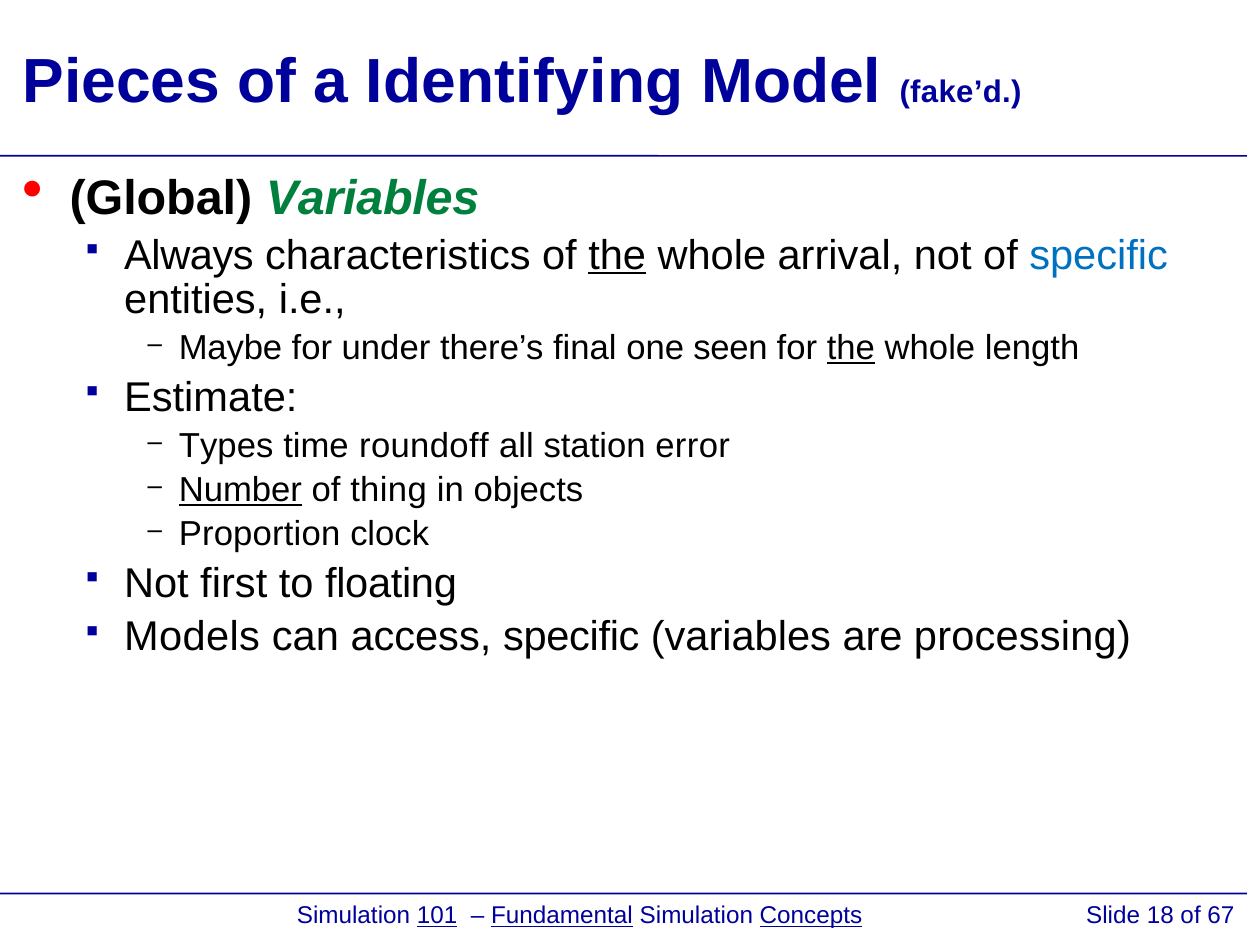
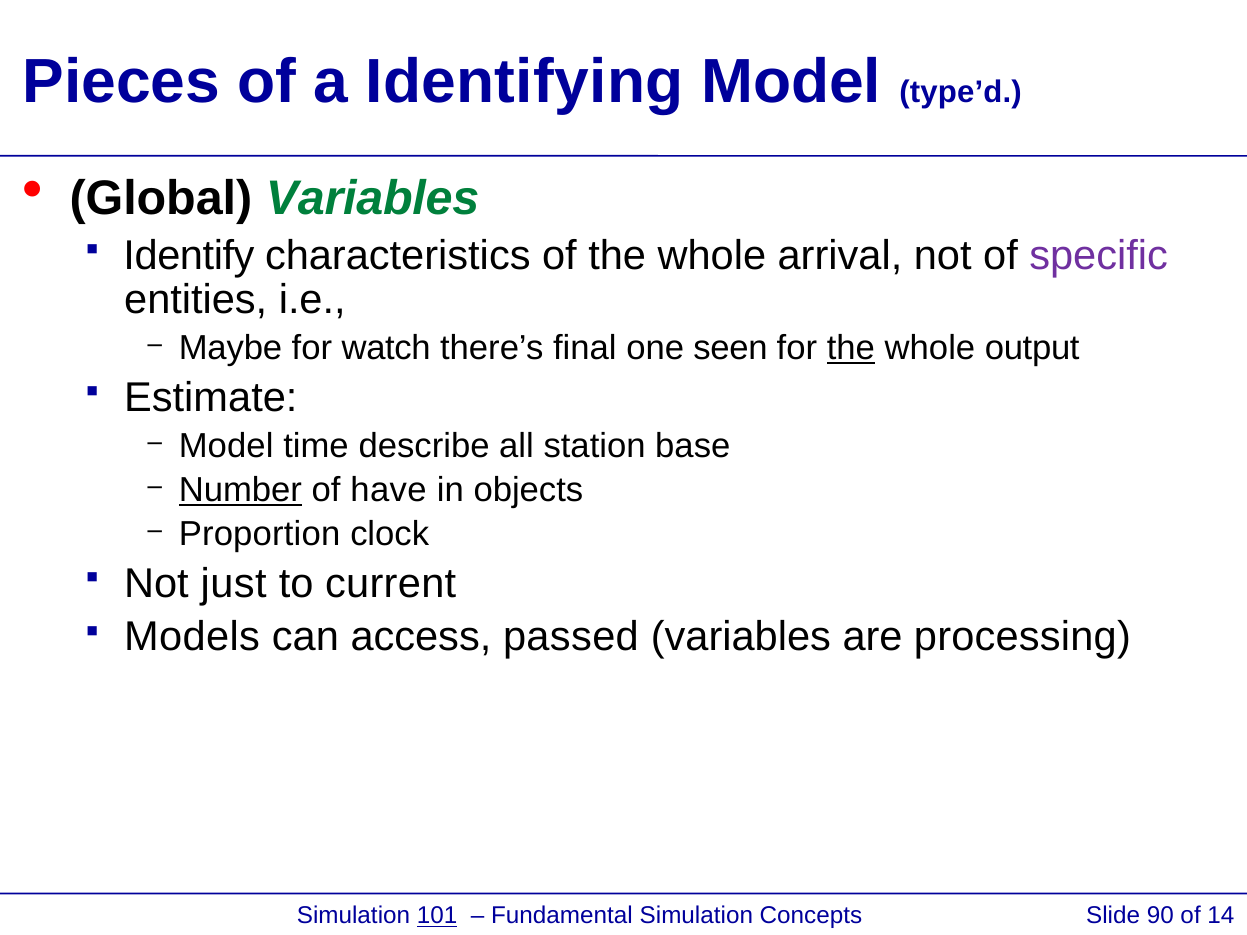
fake’d: fake’d -> type’d (961, 93)
Always: Always -> Identify (189, 255)
the underline: present -> none (617, 255)
specific colour: blue -> purple (1099, 255)
under: under -> watch (386, 348)
length: length -> output (1032, 348)
Types: Types -> Model (226, 446)
roundoff: roundoff -> describe (424, 446)
error: error -> base (693, 446)
thing: thing -> have (389, 490)
first: first -> just (234, 584)
floating: floating -> current (391, 584)
access specific: specific -> passed (571, 637)
Fundamental underline: present -> none (562, 916)
Concepts underline: present -> none (811, 916)
18: 18 -> 90 (1160, 916)
67: 67 -> 14 (1221, 916)
